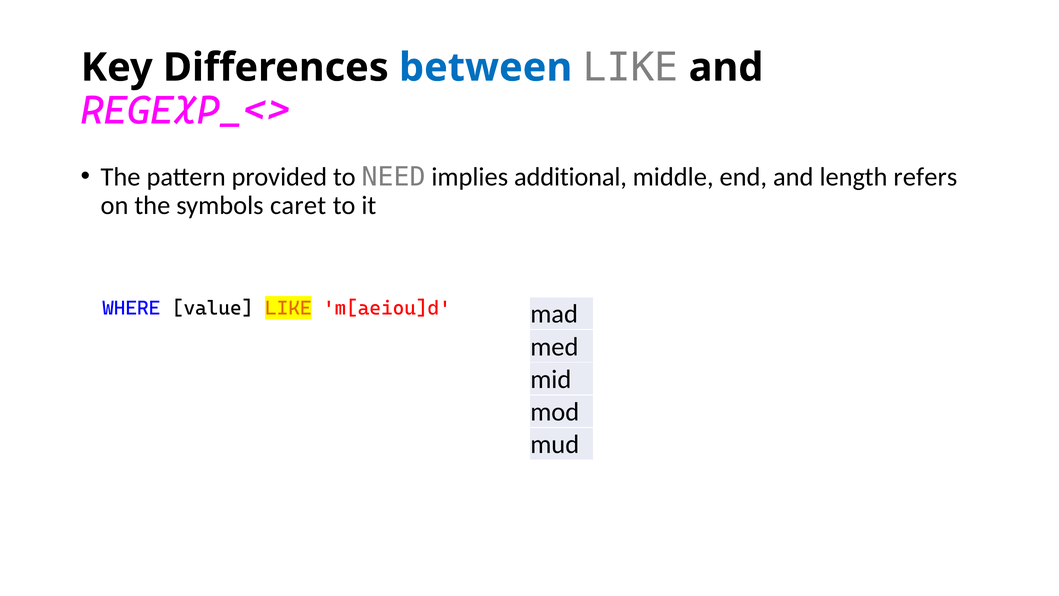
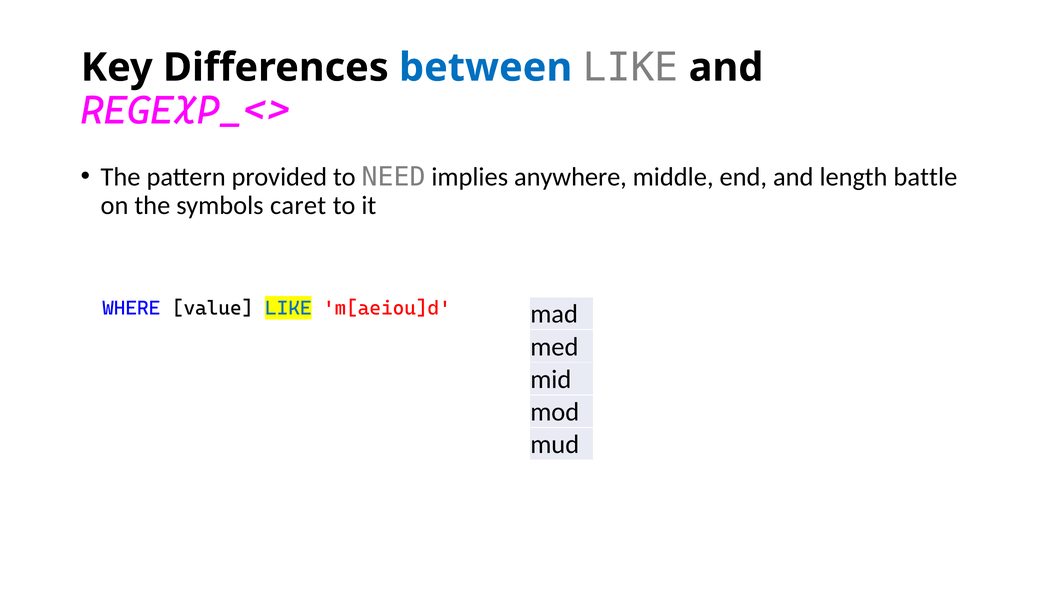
additional: additional -> anywhere (570, 177)
refers: refers -> battle (925, 177)
LIKE colour: orange -> blue (288, 308)
